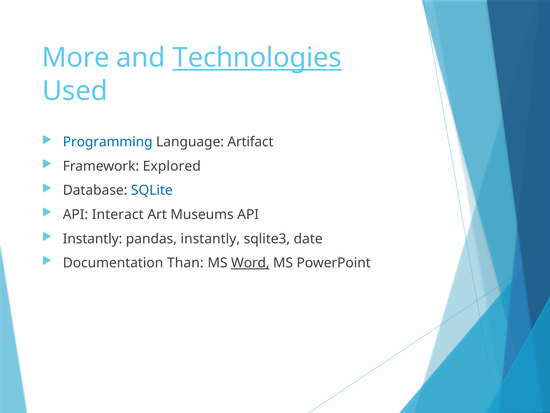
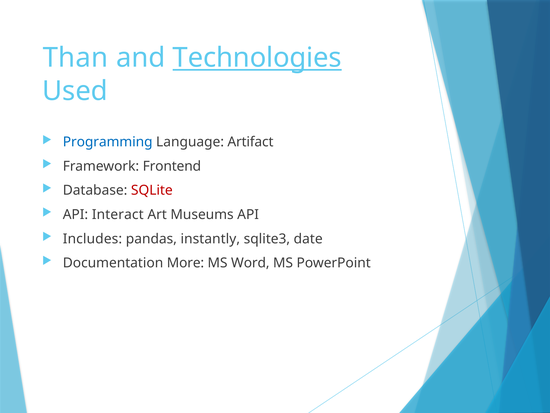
More: More -> Than (75, 58)
Explored: Explored -> Frontend (172, 166)
SQLite colour: blue -> red (152, 190)
Instantly: Instantly -> Includes (92, 239)
Than: Than -> More (185, 263)
Word underline: present -> none (250, 263)
